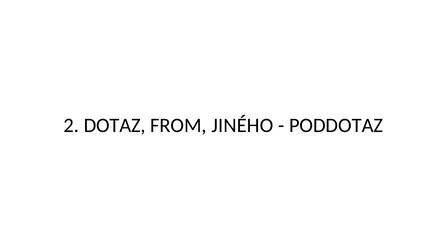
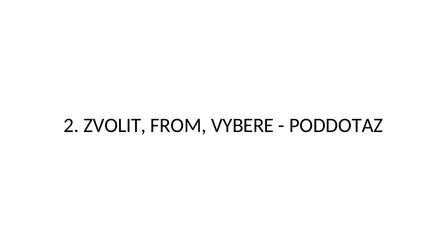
DOTAZ: DOTAZ -> ZVOLIT (115, 126)
JINÉHO: JINÉHO -> VYBERE (243, 126)
